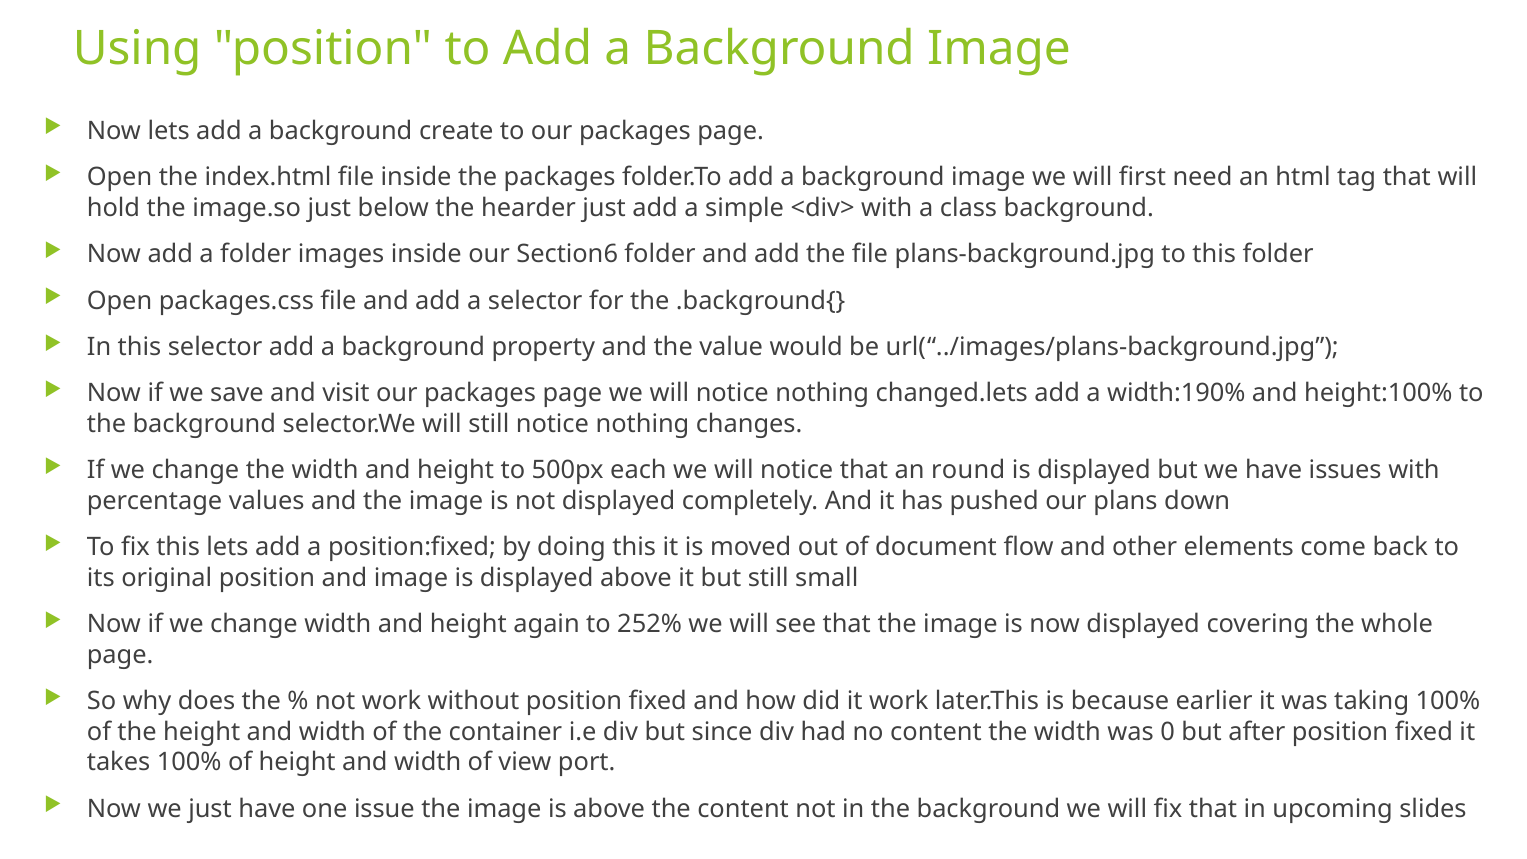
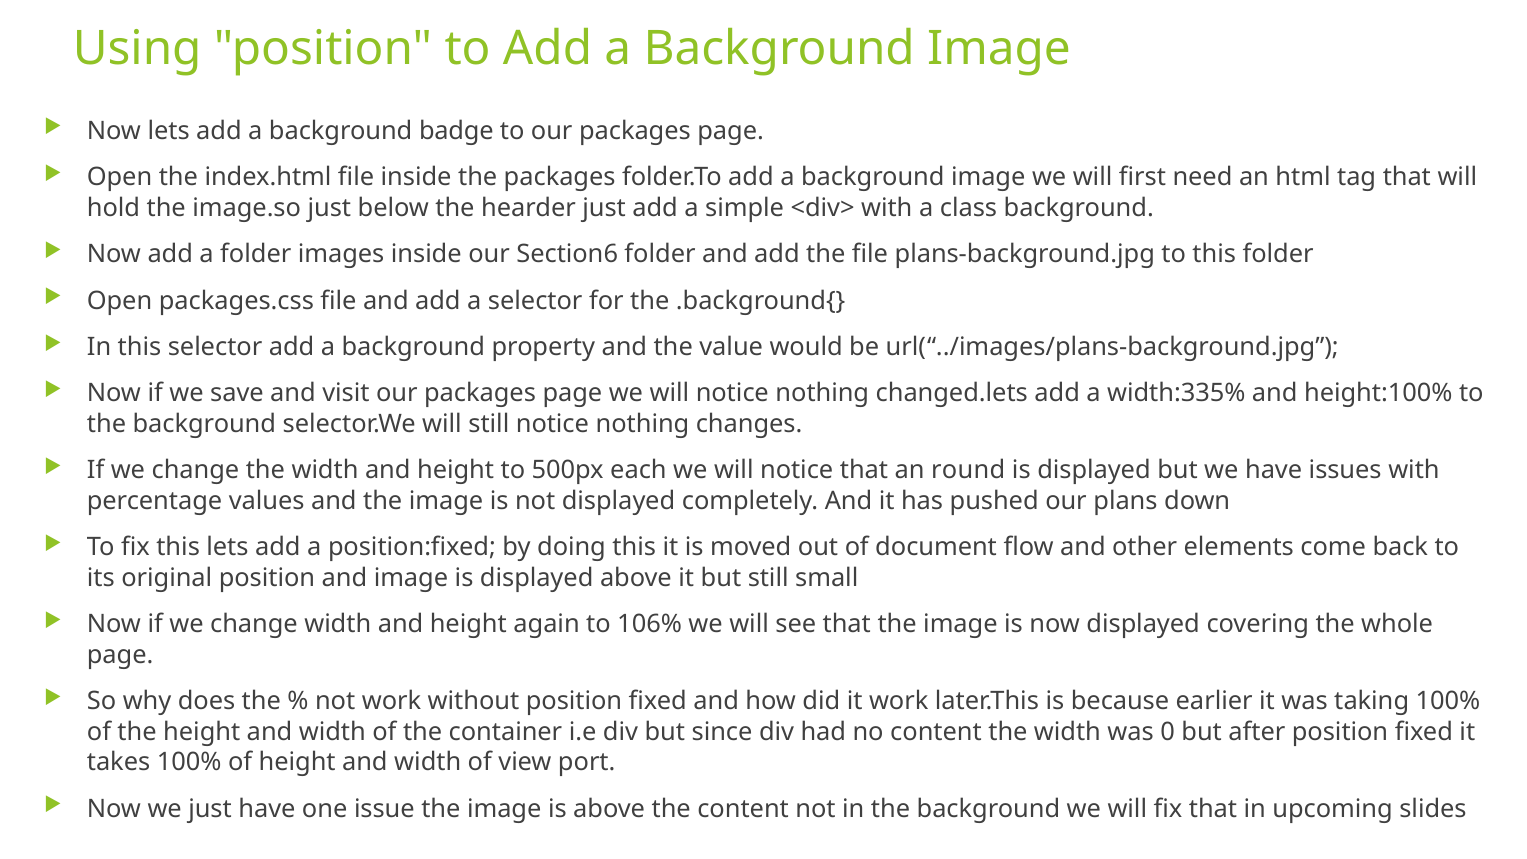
create: create -> badge (456, 131)
width:190%: width:190% -> width:335% (1176, 394)
252%: 252% -> 106% (650, 624)
